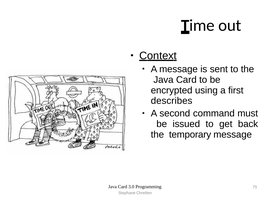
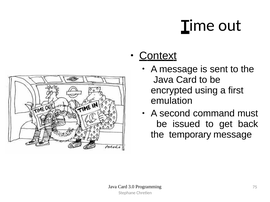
describes: describes -> emulation (172, 101)
